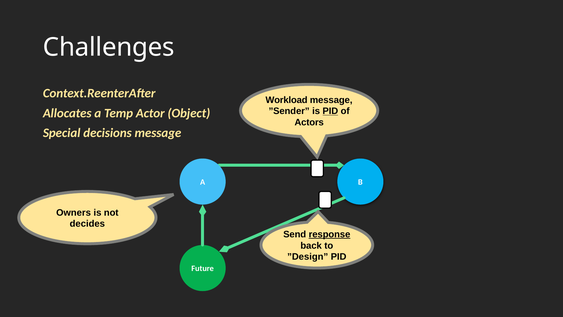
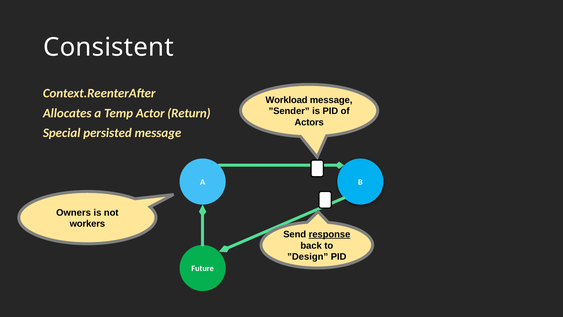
Challenges: Challenges -> Consistent (108, 47)
PID underline: present -> none (330, 111)
Object: Object -> Return (189, 113)
decisions: decisions -> persisted (108, 133)
decides: decides -> workers (87, 224)
